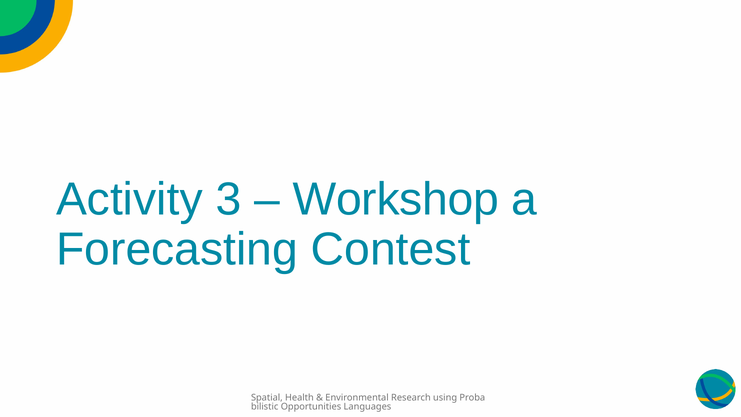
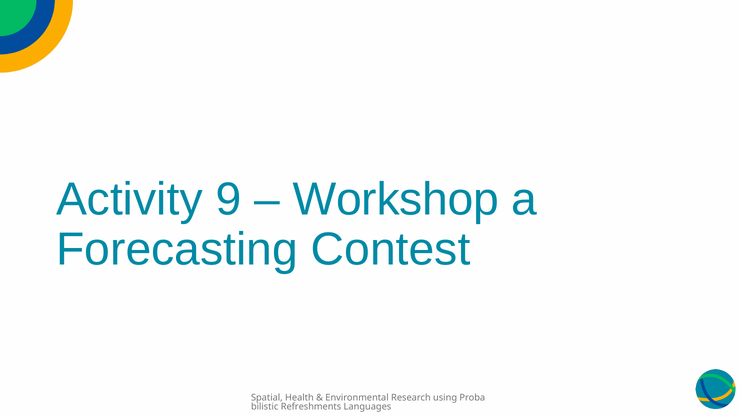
3: 3 -> 9 (228, 199)
Opportunities: Opportunities -> Refreshments (311, 407)
